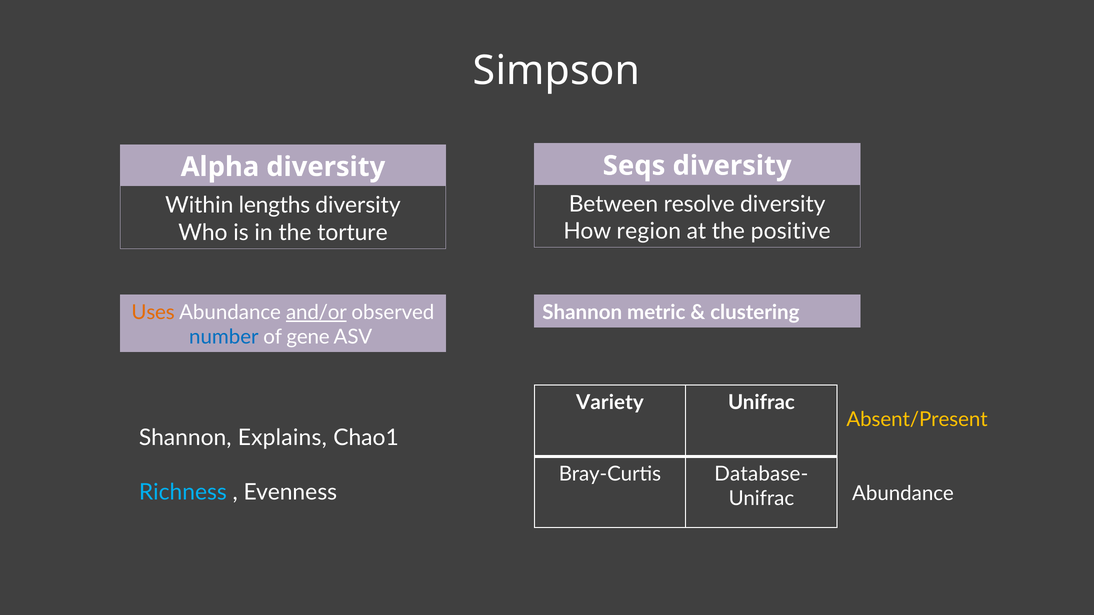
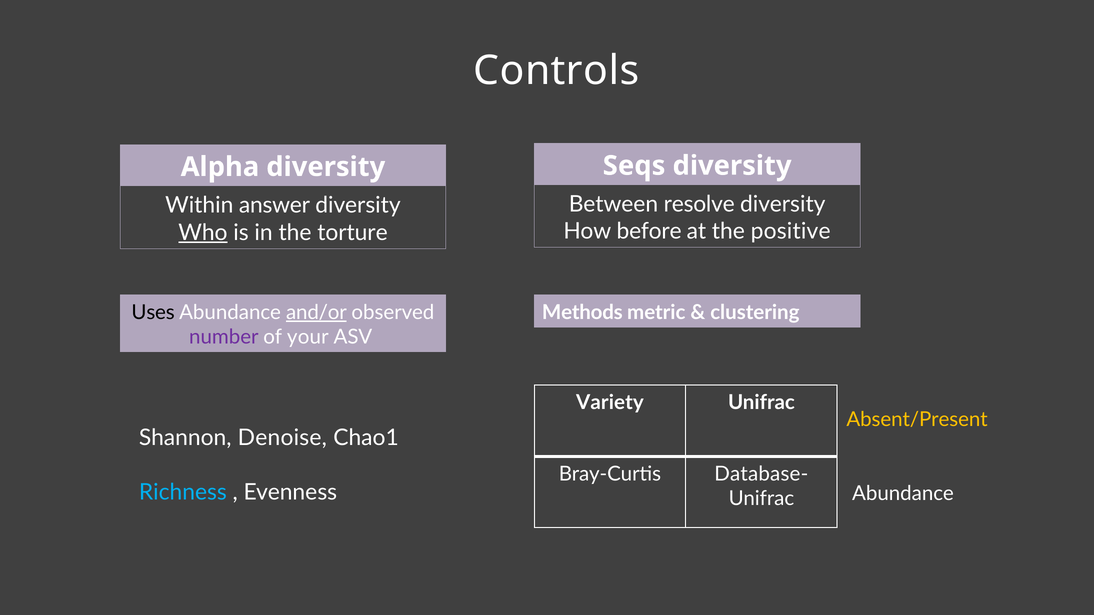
Simpson: Simpson -> Controls (556, 71)
lengths: lengths -> answer (274, 205)
region: region -> before (649, 232)
Who underline: none -> present (203, 233)
Uses colour: orange -> black (153, 313)
Shannon: Shannon -> Methods (582, 313)
number colour: blue -> purple (224, 337)
gene: gene -> your (308, 337)
Explains: Explains -> Denoise (282, 438)
